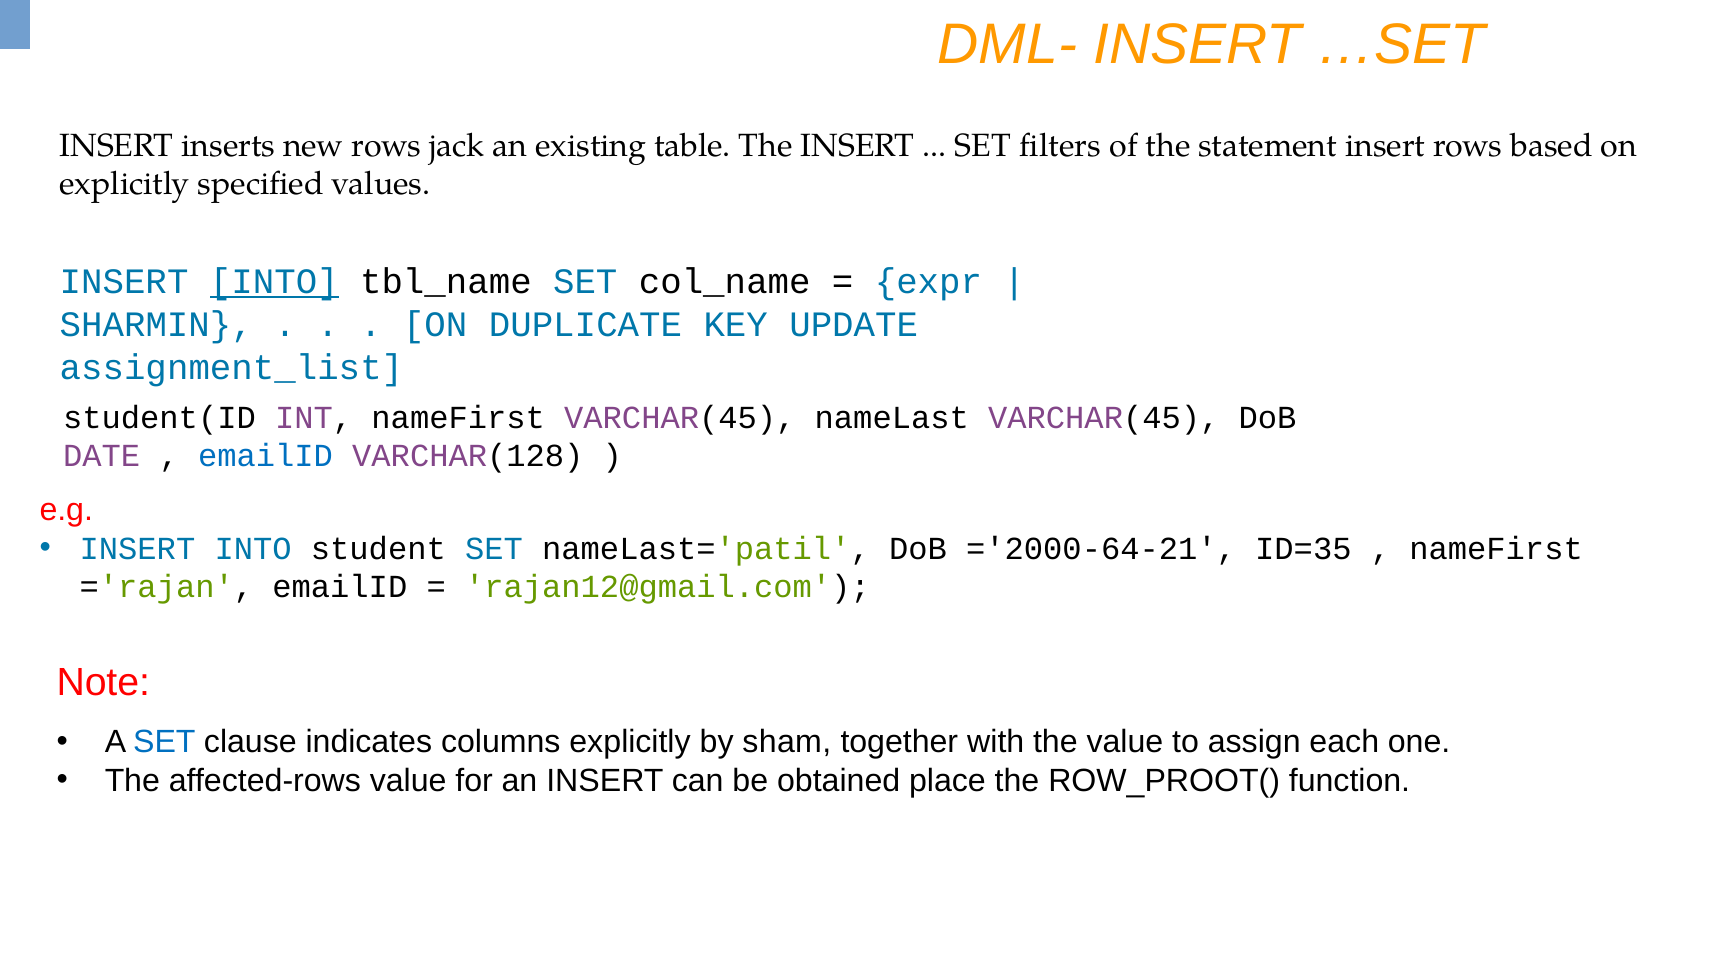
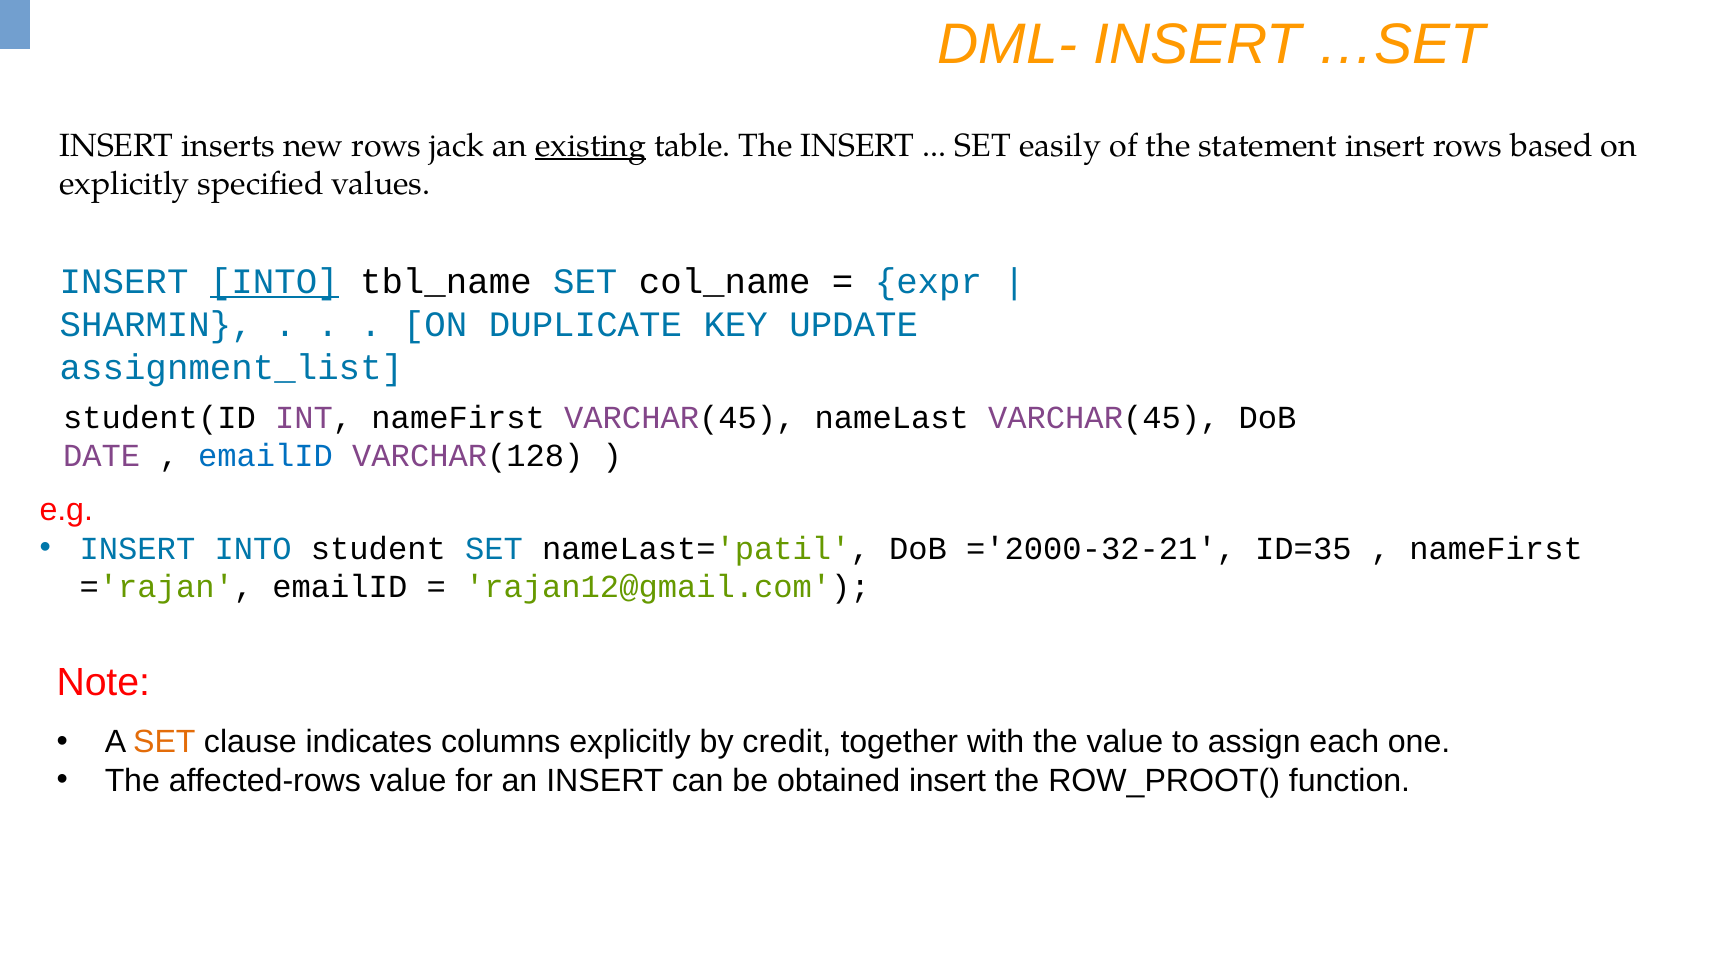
existing underline: none -> present (591, 145)
filters: filters -> easily (1060, 145)
='2000-64-21: ='2000-64-21 -> ='2000-32-21 (1101, 548)
SET colour: blue -> orange (164, 742)
sham: sham -> credit (787, 742)
obtained place: place -> insert (948, 780)
